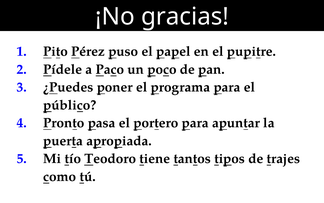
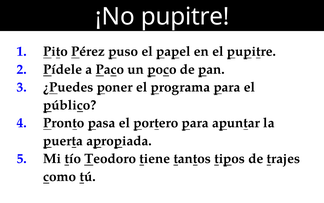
¡No gracias: gracias -> pupitre (185, 17)
